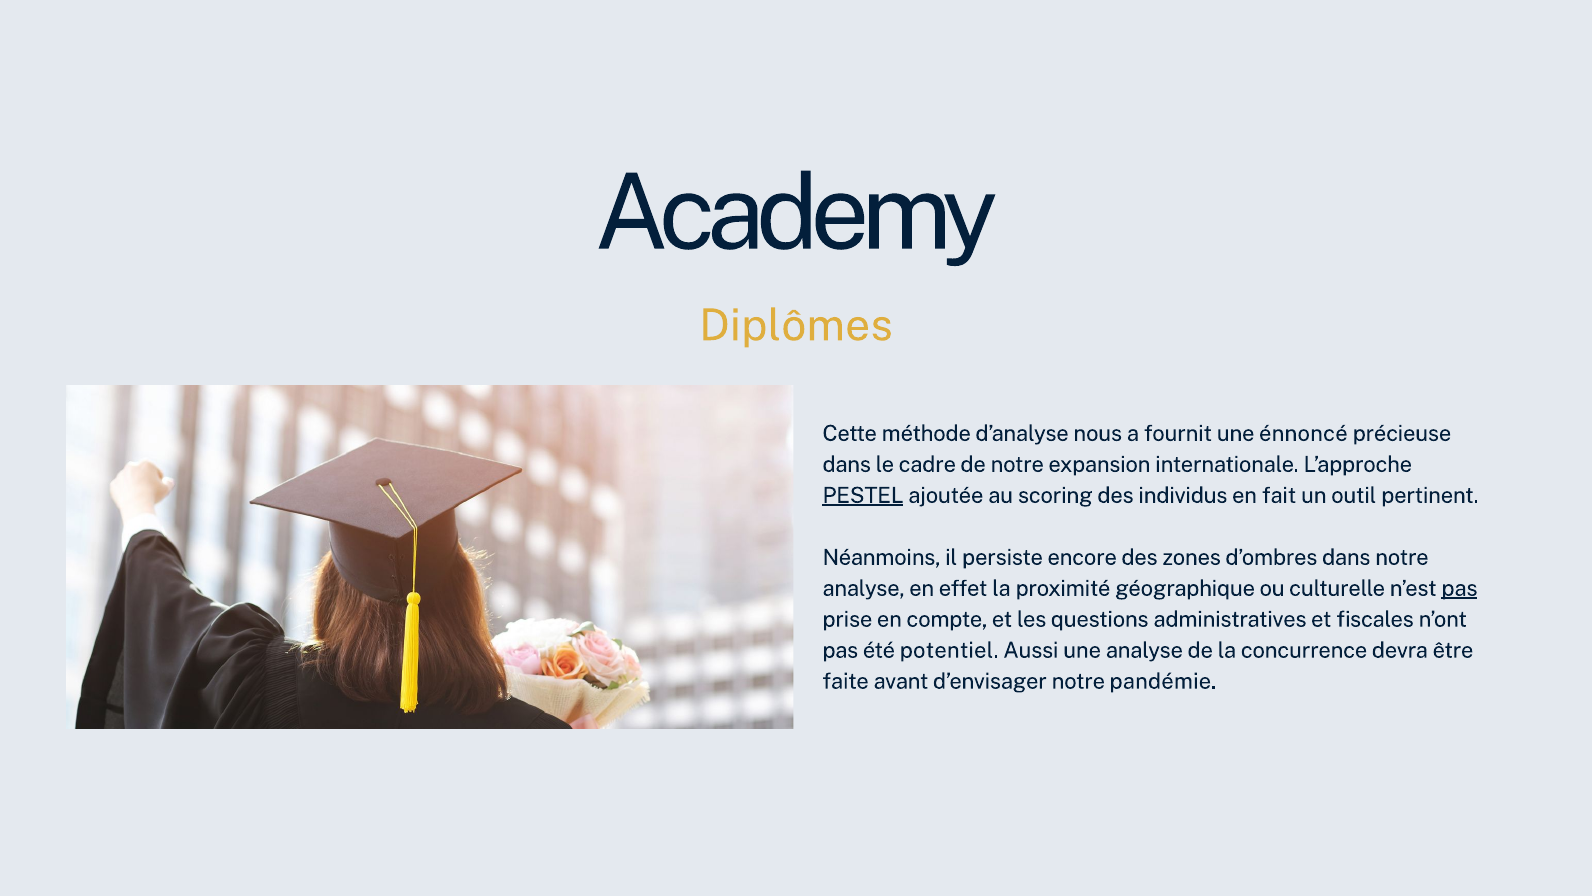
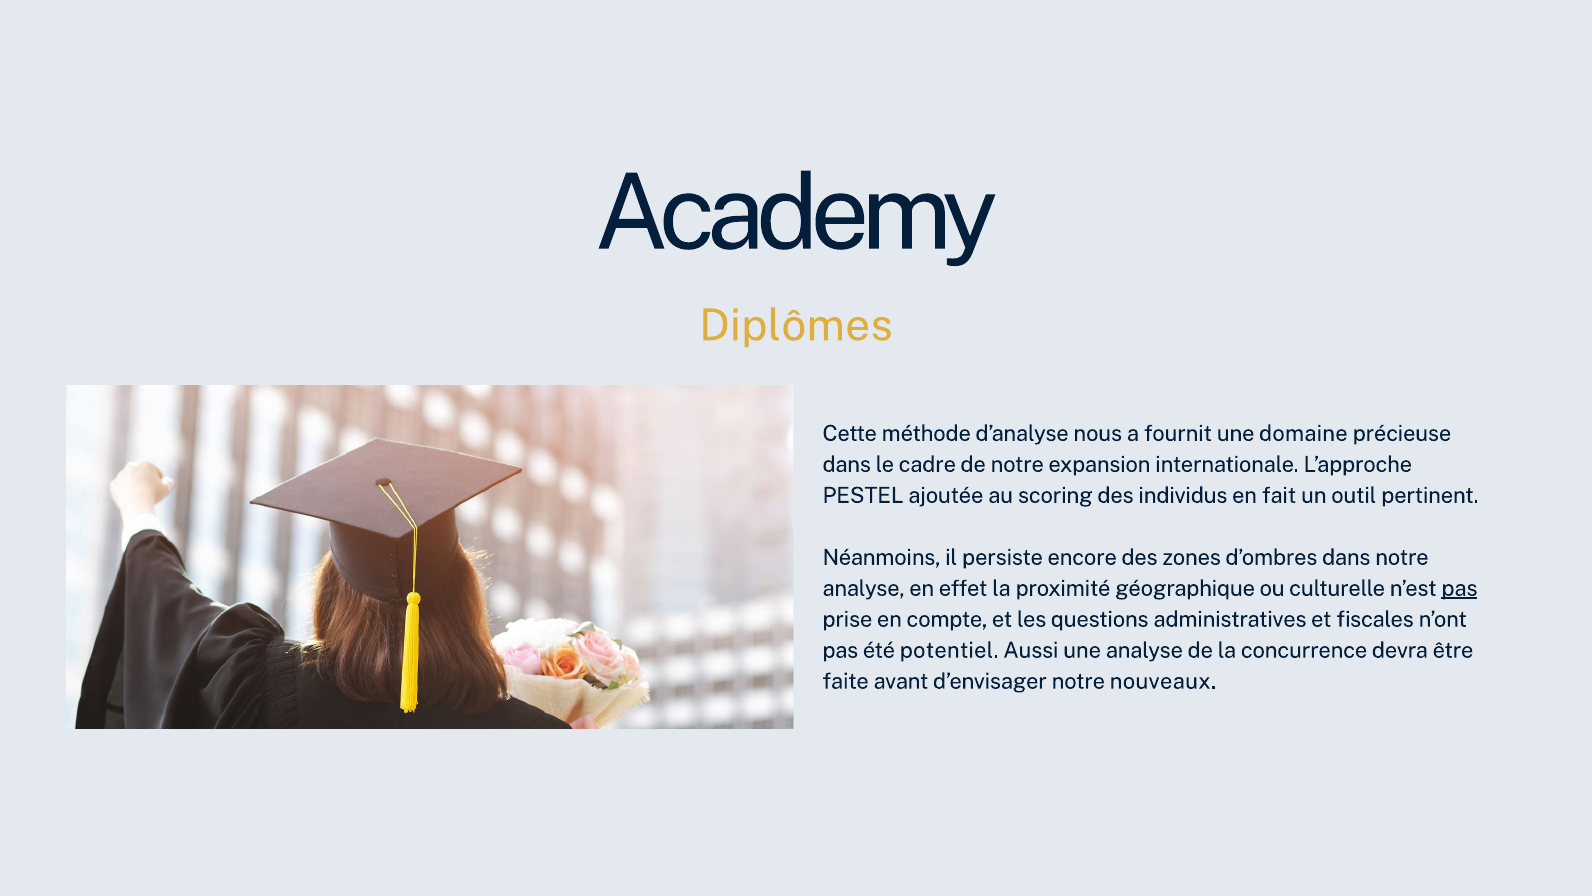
énnoncé: énnoncé -> domaine (1303, 433)
PESTEL underline: present -> none (863, 495)
pandémie: pandémie -> nouveaux (1163, 681)
